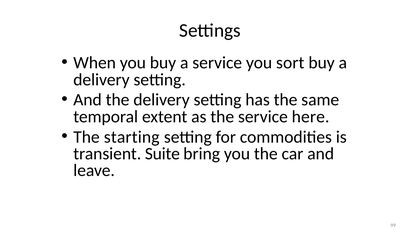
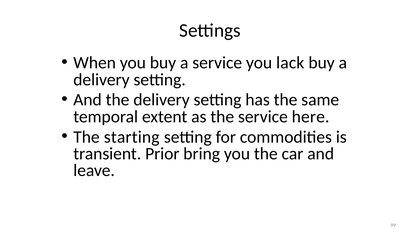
sort: sort -> lack (290, 63)
Suite: Suite -> Prior (162, 154)
